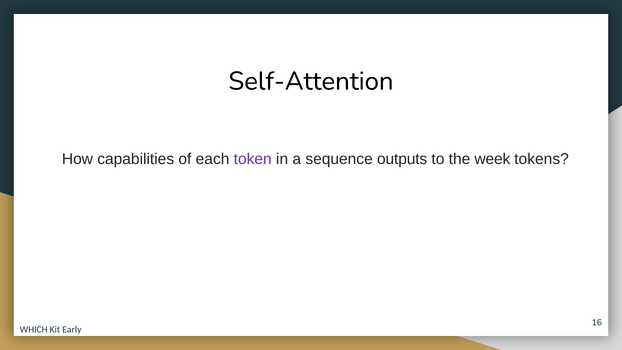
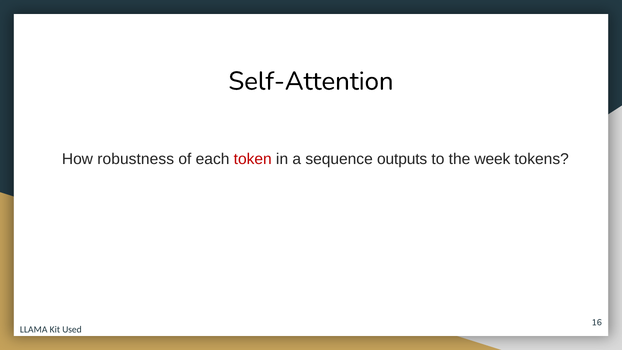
capabilities: capabilities -> robustness (136, 159)
token colour: purple -> red (253, 159)
WHICH: WHICH -> LLAMA (34, 329)
Early: Early -> Used (72, 329)
